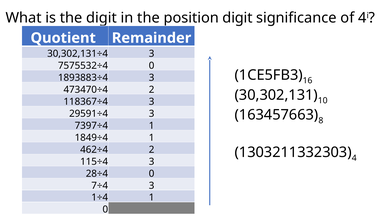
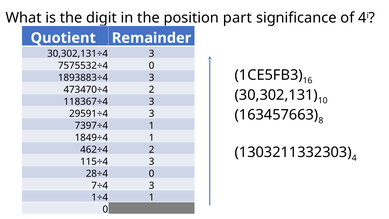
digit: digit -> part (237, 18)
